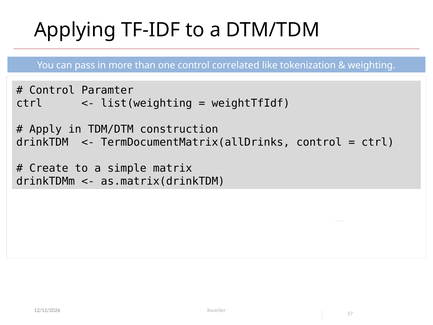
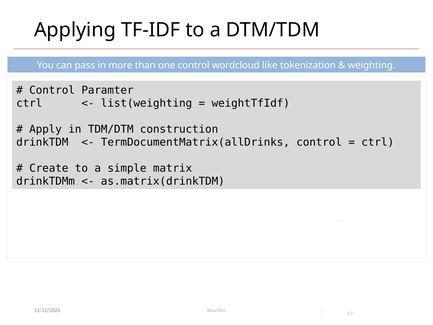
correlated: correlated -> wordcloud (236, 65)
